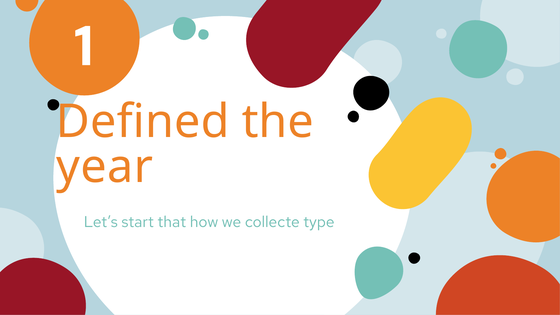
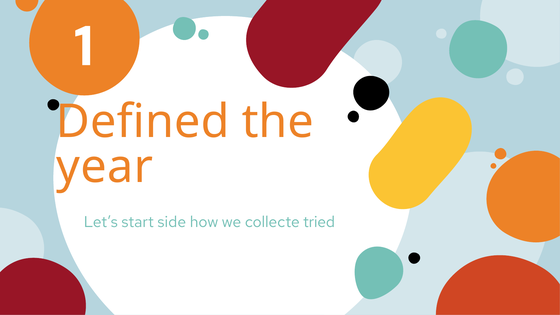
that: that -> side (172, 222)
type: type -> tried (319, 222)
